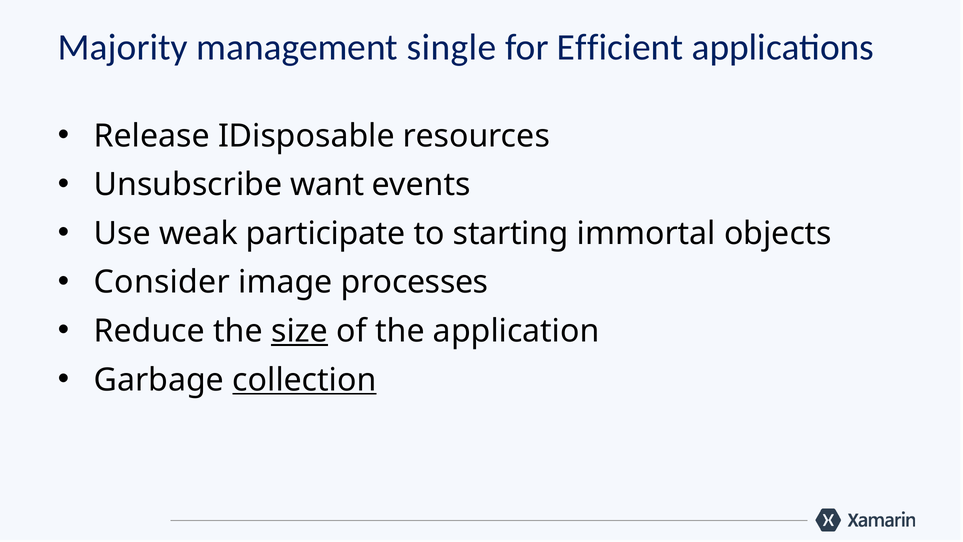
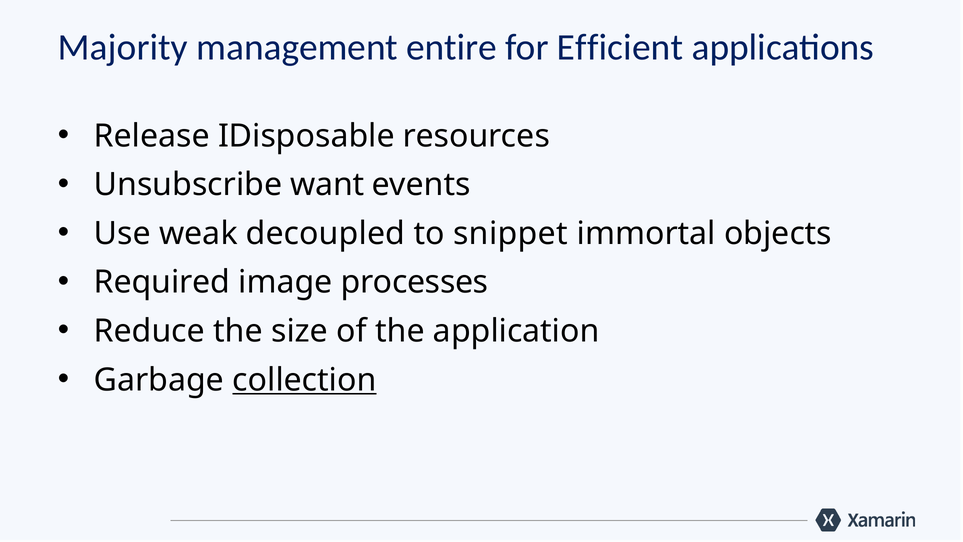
single: single -> entire (452, 47)
participate: participate -> decoupled (325, 233)
starting: starting -> snippet (511, 233)
Consider: Consider -> Required (162, 282)
size underline: present -> none (300, 331)
